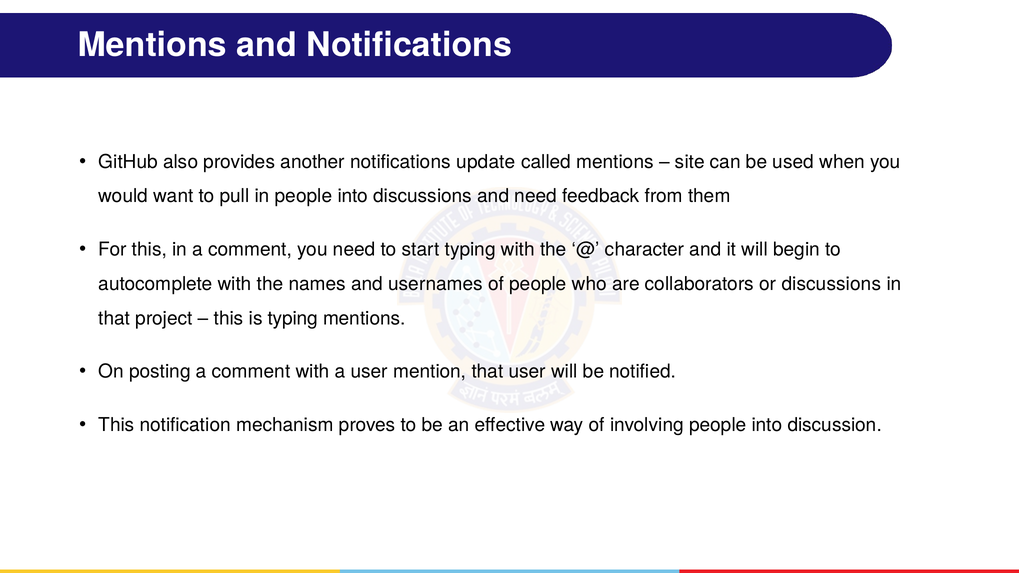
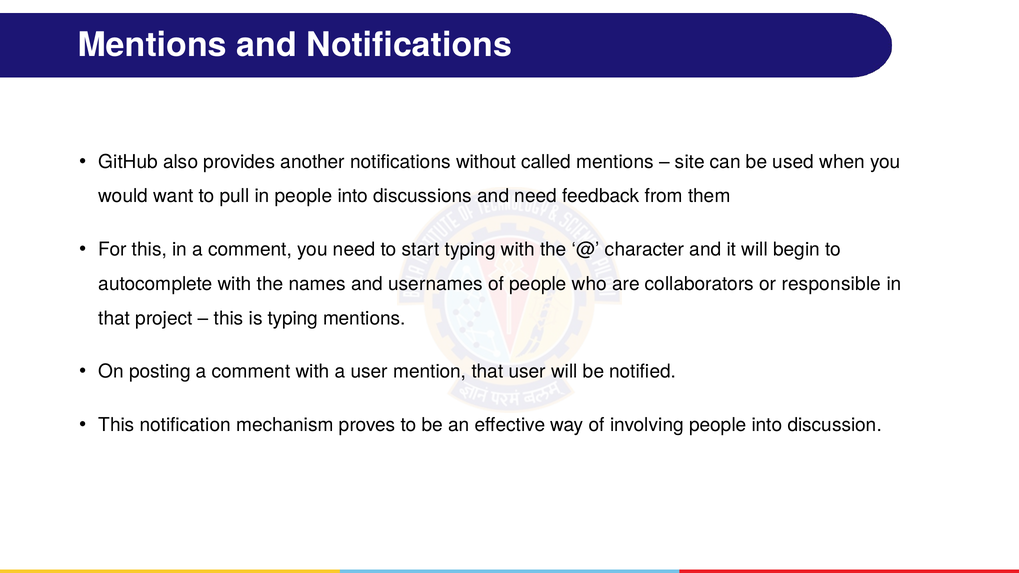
update: update -> without (486, 162)
or discussions: discussions -> responsible (831, 284)
